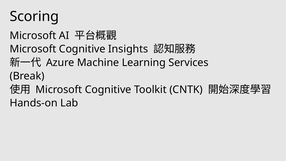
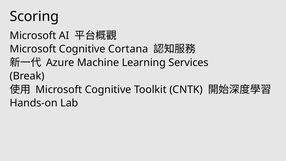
Insights: Insights -> Cortana (128, 49)
